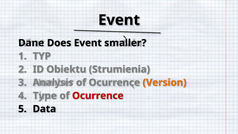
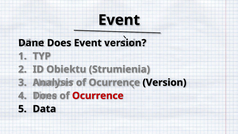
Event smaller: smaller -> version (125, 43)
Version colour: orange -> black (164, 82)
Type: Type -> Does (45, 96)
